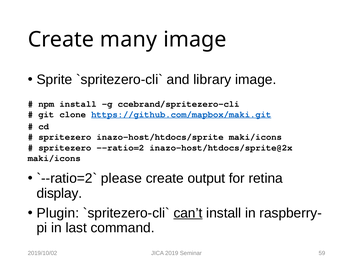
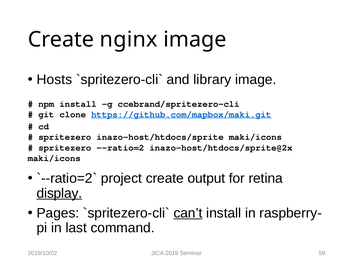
many: many -> nginx (129, 40)
Sprite: Sprite -> Hosts (54, 80)
please: please -> project (121, 178)
display underline: none -> present (59, 193)
Plugin: Plugin -> Pages (58, 213)
